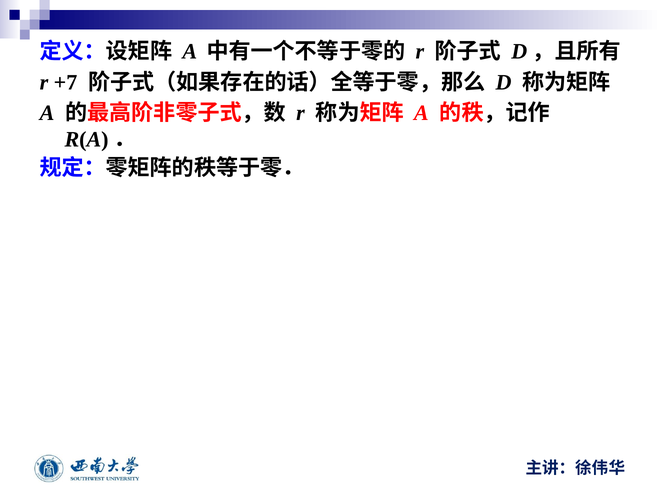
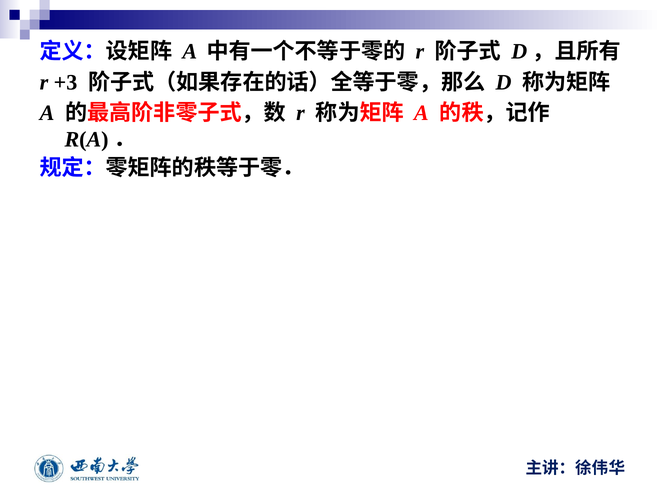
+7: +7 -> +3 (66, 82)
